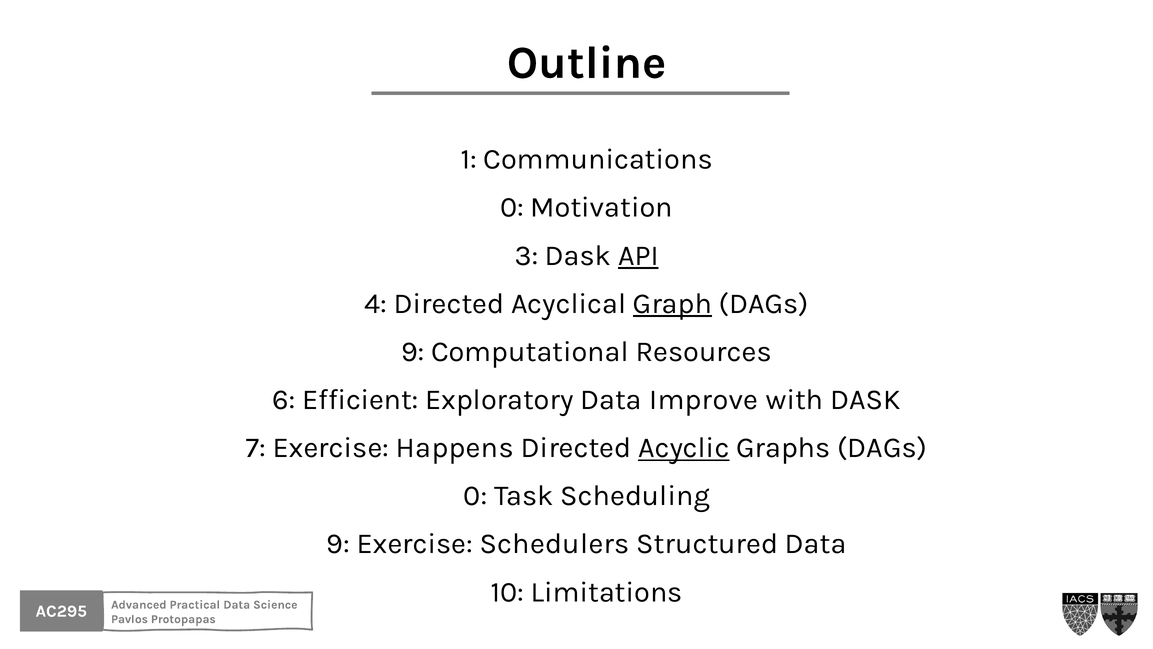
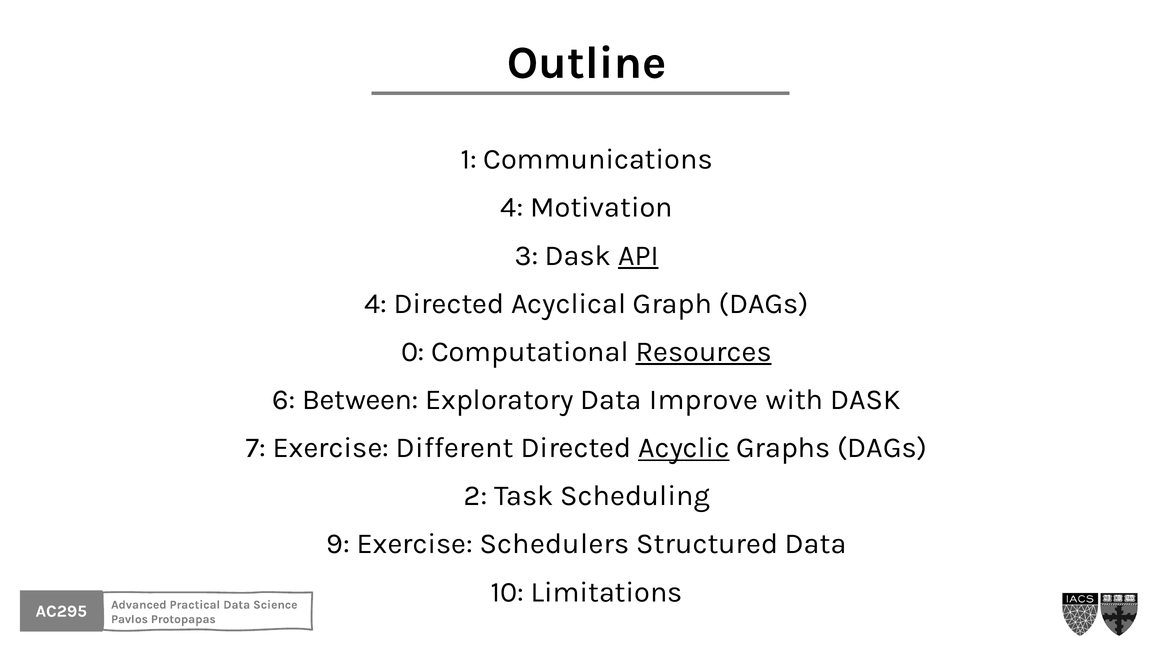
0: 0 -> 4 (512, 207)
Graph underline: present -> none (672, 303)
9: 9 -> 0 (413, 351)
Resources underline: none -> present (704, 351)
Efficient: Efficient -> Between (360, 399)
Happens: Happens -> Different (455, 448)
0: 0 -> 2 (475, 496)
